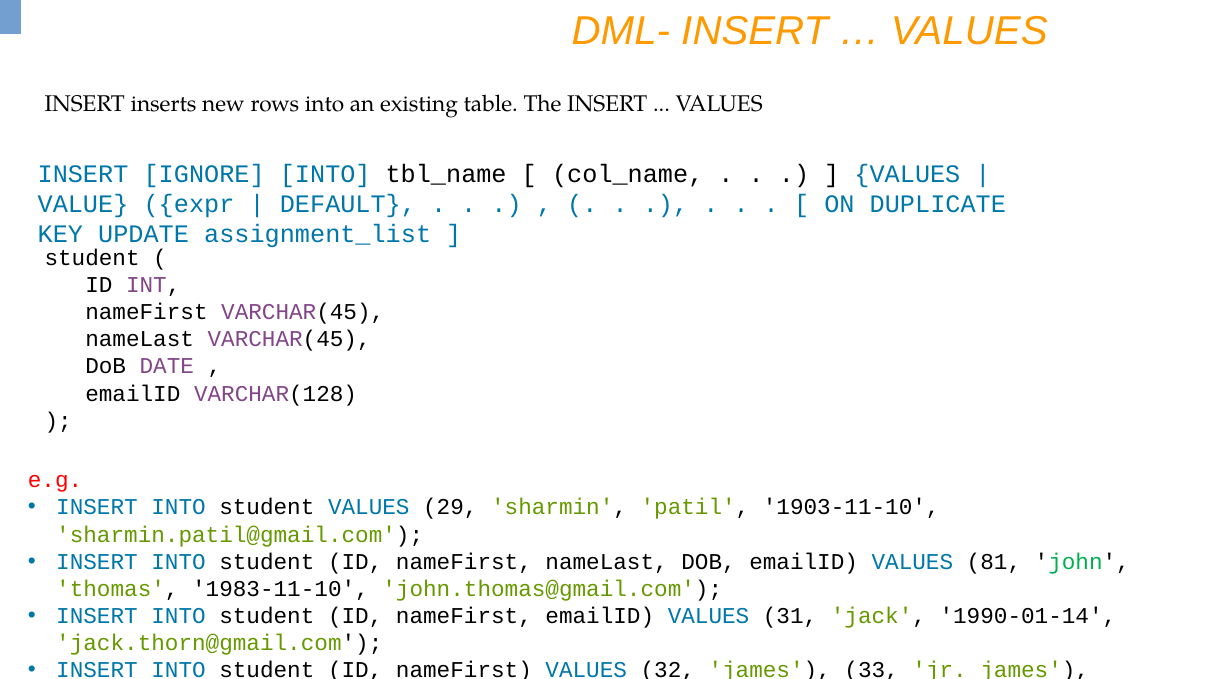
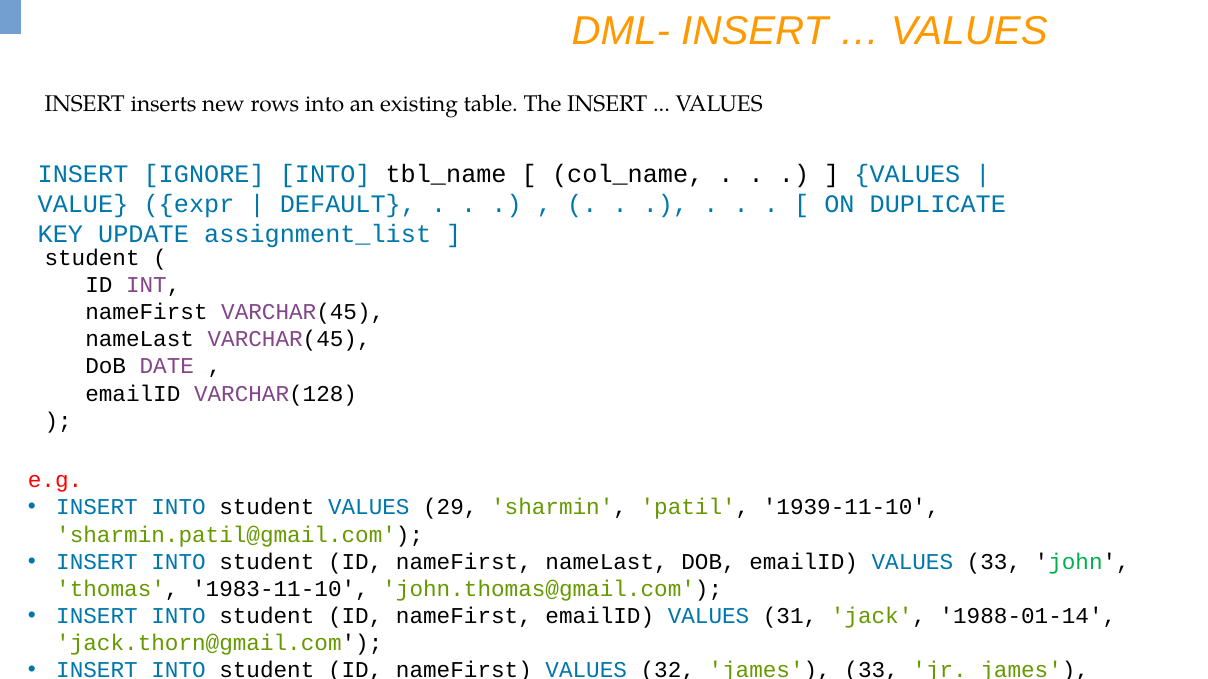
1903-11-10: 1903-11-10 -> 1939-11-10 (851, 508)
VALUES 81: 81 -> 33 (994, 562)
1990-01-14: 1990-01-14 -> 1988-01-14 (1028, 617)
